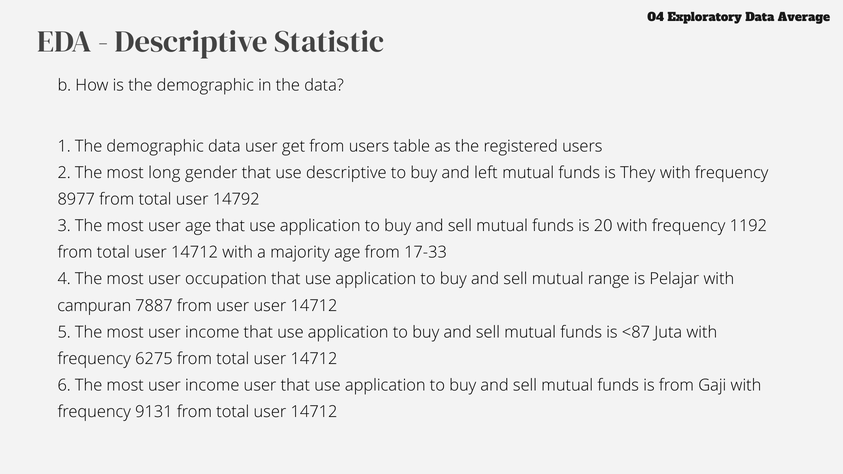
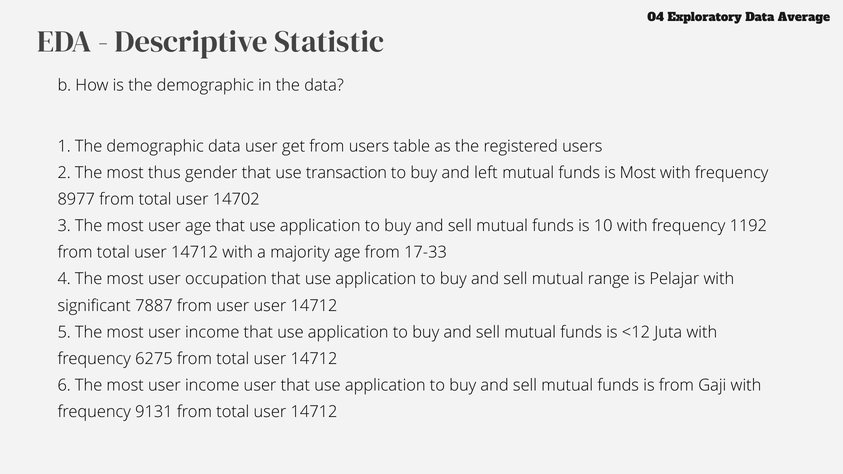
long: long -> thus (164, 173)
use descriptive: descriptive -> transaction (346, 173)
is They: They -> Most (638, 173)
14792: 14792 -> 14702 (236, 200)
20: 20 -> 10 (603, 226)
campuran: campuran -> significant (94, 306)
<87: <87 -> <12 (636, 332)
